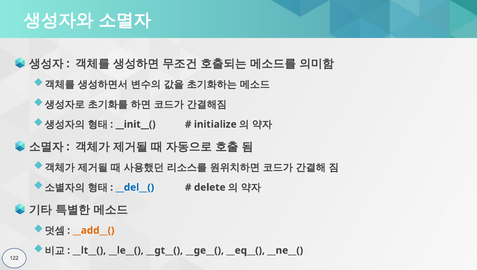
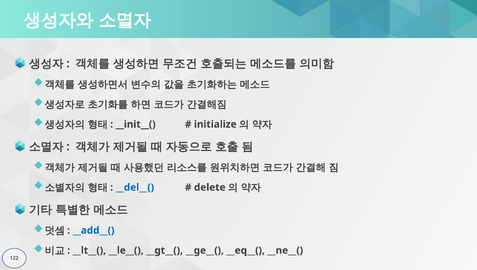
__add__( colour: orange -> blue (94, 230)
